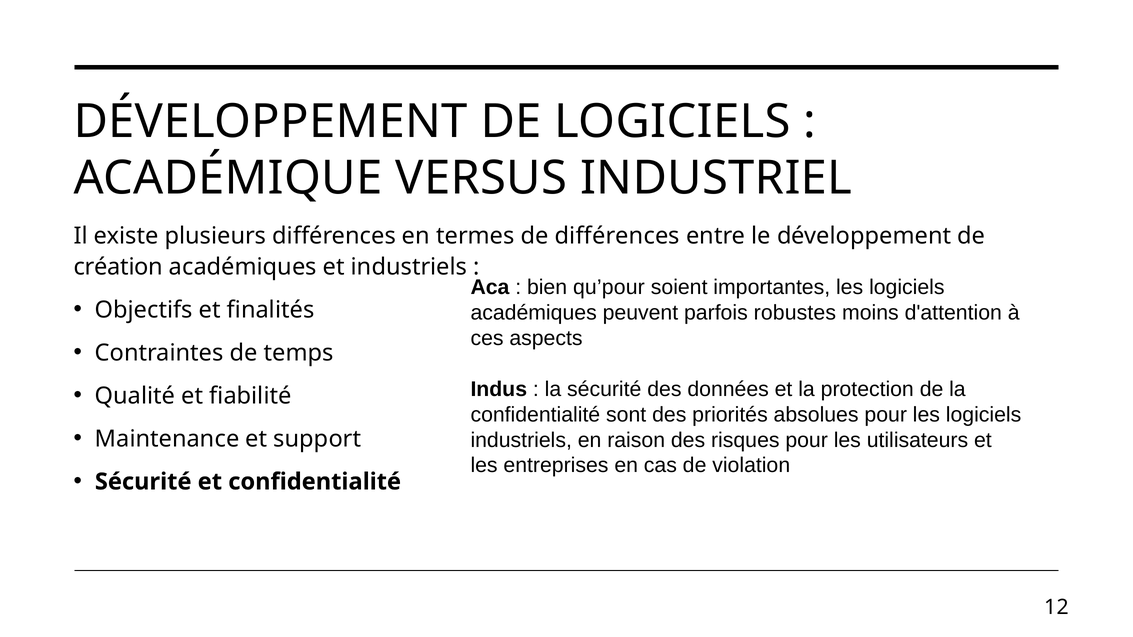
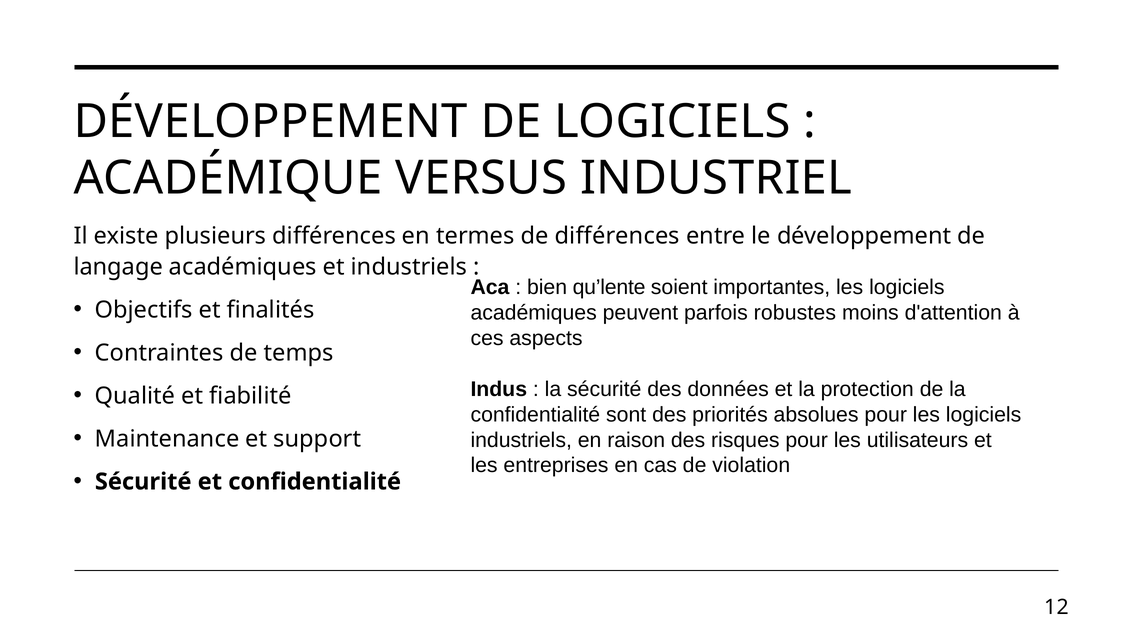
création: création -> langage (118, 267)
qu’pour: qu’pour -> qu’lente (609, 287)
